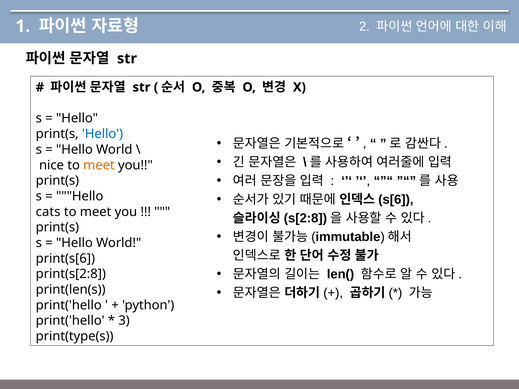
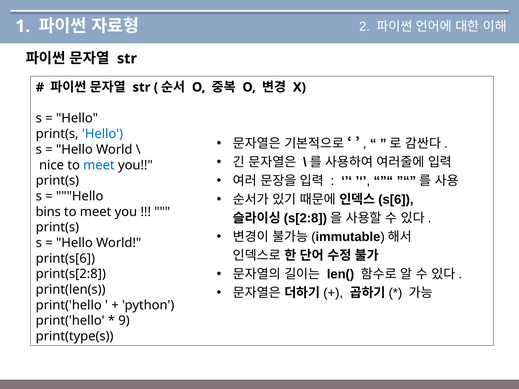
meet colour: orange -> blue (99, 165)
cats: cats -> bins (48, 212)
3: 3 -> 9 (124, 321)
